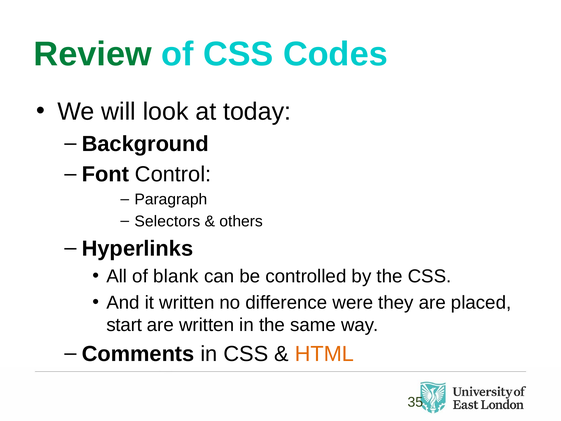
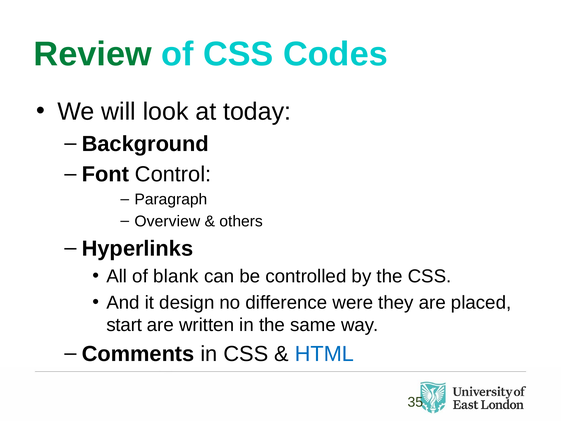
Selectors: Selectors -> Overview (167, 221)
it written: written -> design (187, 302)
HTML colour: orange -> blue (324, 354)
